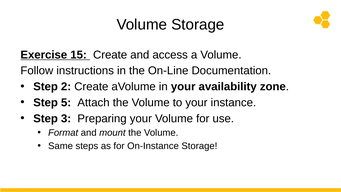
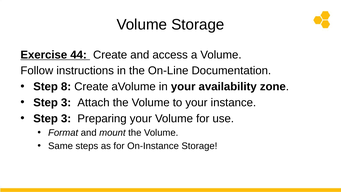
15: 15 -> 44 (79, 55)
2: 2 -> 8 (66, 87)
5: 5 -> 3 (66, 102)
